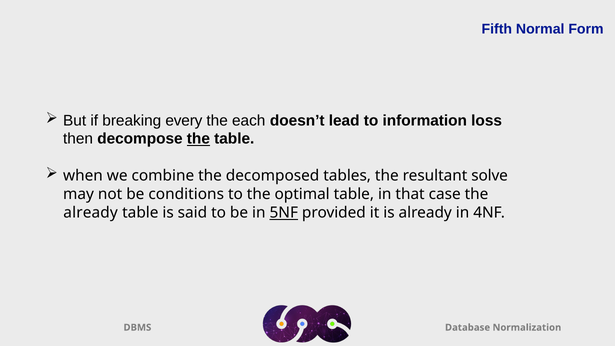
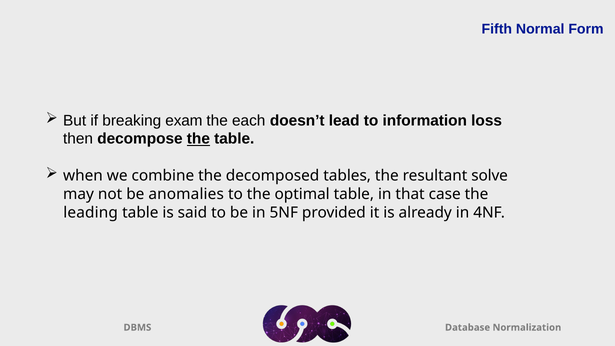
every: every -> exam (184, 120)
conditions: conditions -> anomalies (186, 194)
already: already -> leading (91, 213)
5NF underline: present -> none (284, 213)
